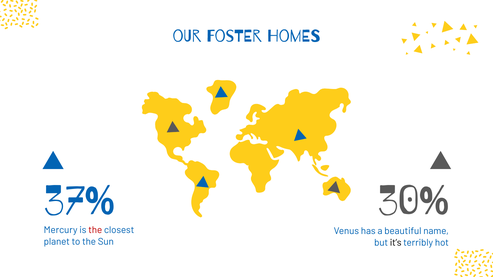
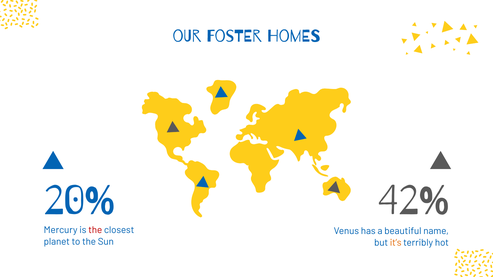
37%: 37% -> 20% (79, 201)
30%: 30% -> 42% (413, 201)
it’s colour: black -> orange (396, 243)
